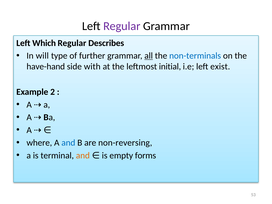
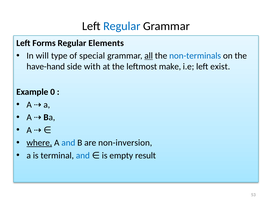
Regular colour: purple -> blue (122, 26)
Which: Which -> Forms (44, 43)
Describes: Describes -> Elements (106, 43)
further: further -> special (92, 56)
initial: initial -> make (170, 67)
2: 2 -> 0 (53, 92)
where underline: none -> present (39, 143)
non-reversing: non-reversing -> non-inversion (125, 143)
and colour: orange -> blue (83, 155)
forms: forms -> result (146, 155)
